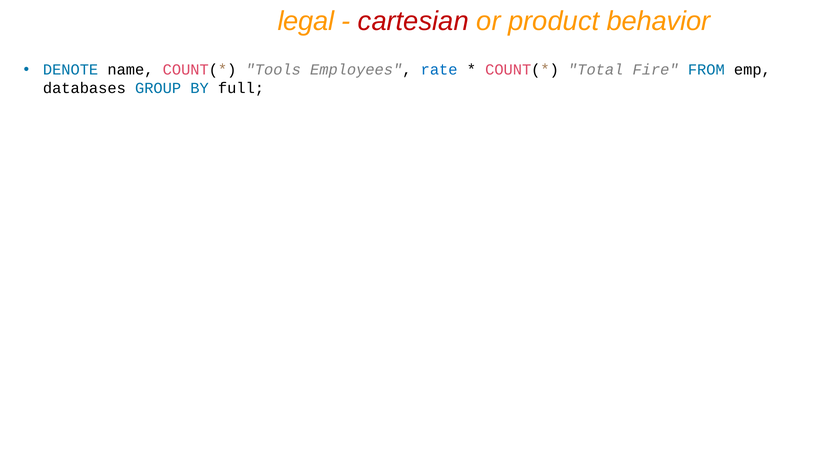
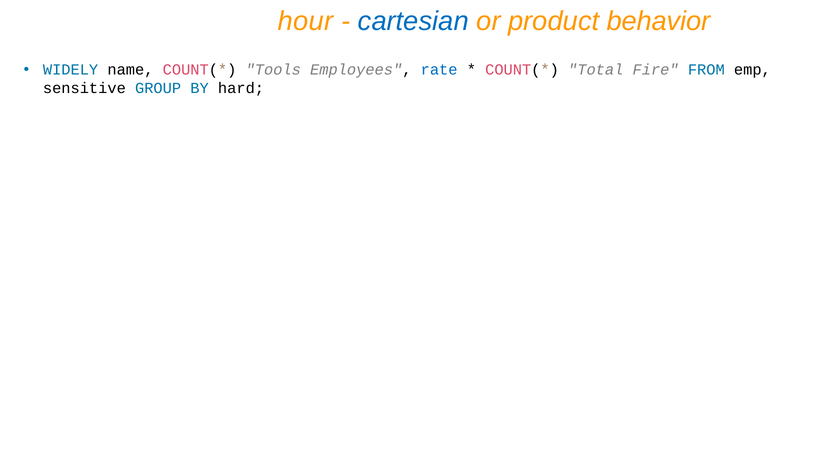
legal: legal -> hour (306, 21)
cartesian colour: red -> blue (413, 21)
DENOTE: DENOTE -> WIDELY (71, 70)
databases: databases -> sensitive (84, 88)
full: full -> hard (241, 88)
